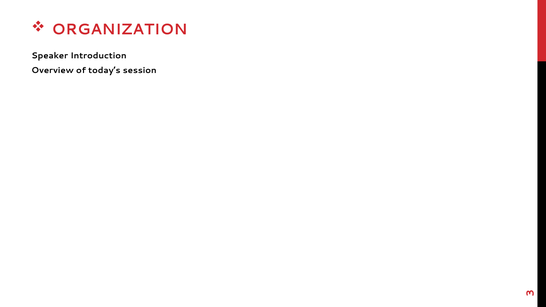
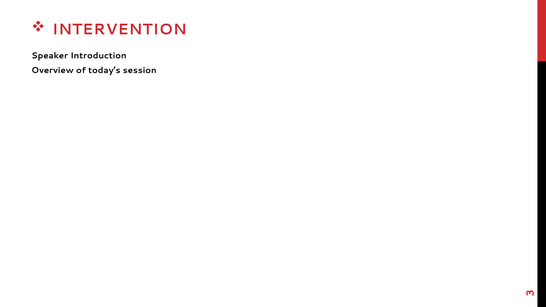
ORGANIZATION: ORGANIZATION -> INTERVENTION (120, 29)
